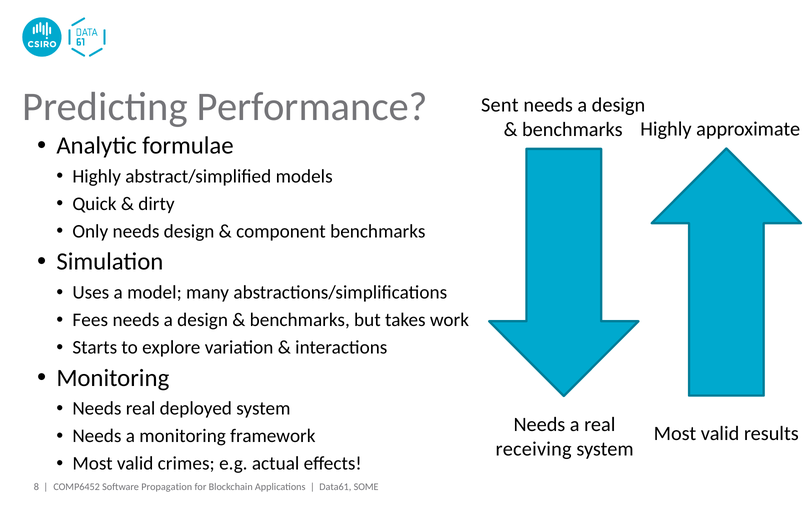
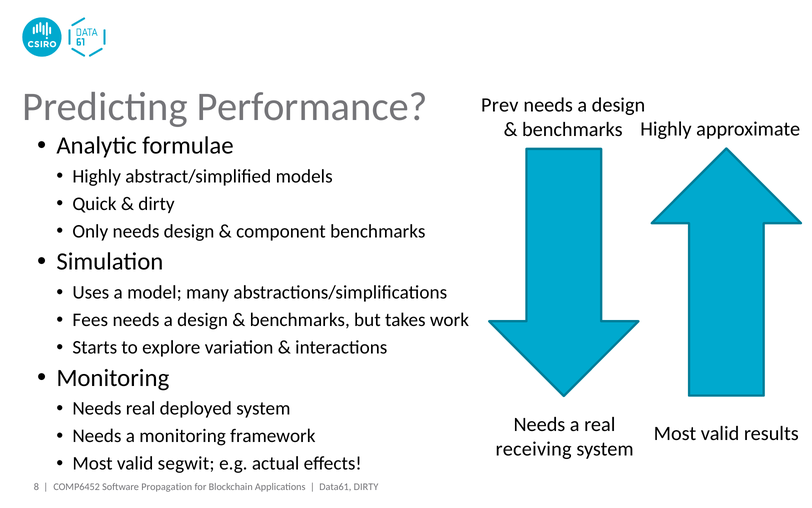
Sent: Sent -> Prev (500, 105)
crimes: crimes -> segwit (186, 463)
Data61 SOME: SOME -> DIRTY (366, 487)
